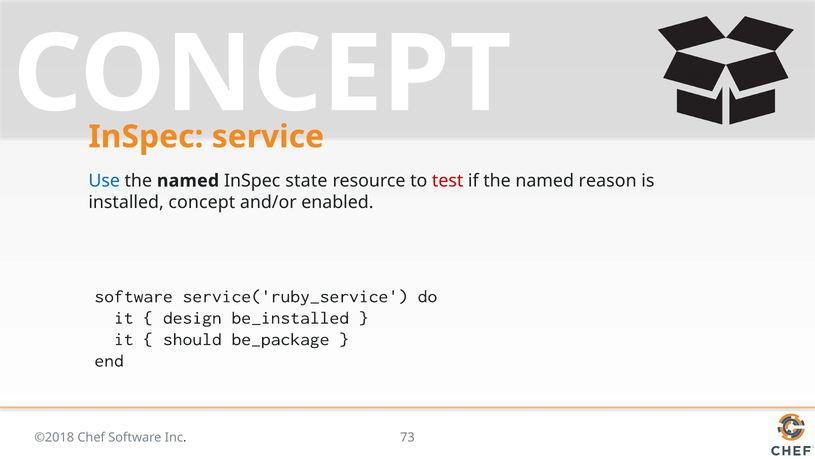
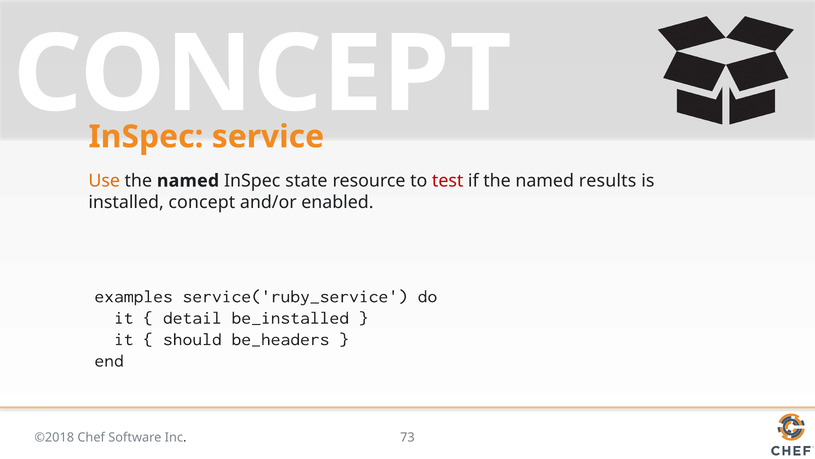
Use colour: blue -> orange (104, 181)
reason: reason -> results (608, 181)
software: software -> examples (134, 296)
design: design -> detail (192, 317)
be_package: be_package -> be_headers (280, 339)
